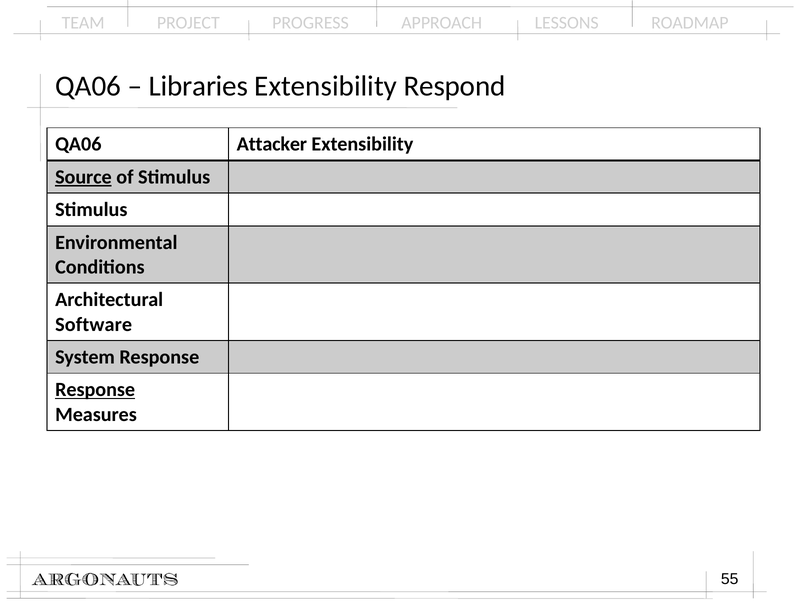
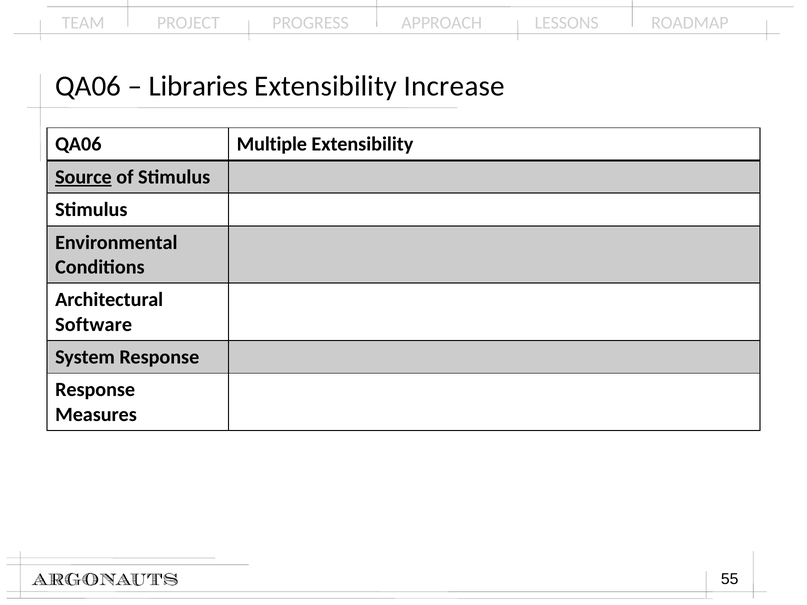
Respond: Respond -> Increase (454, 86)
Attacker: Attacker -> Multiple (272, 144)
Response underline: present -> none (95, 390)
